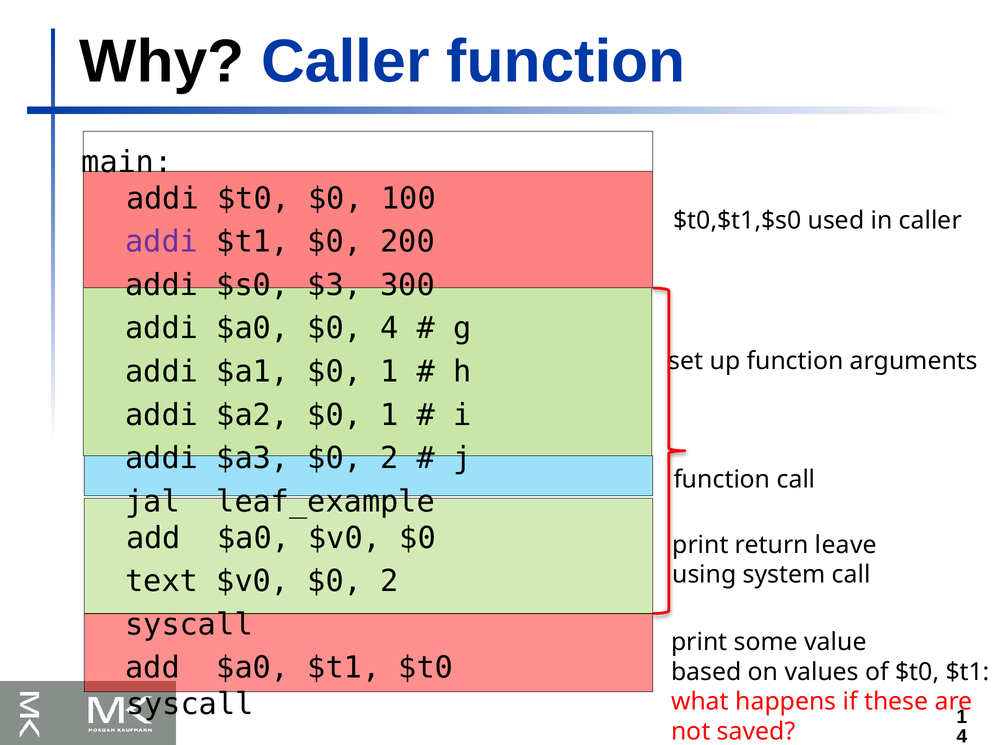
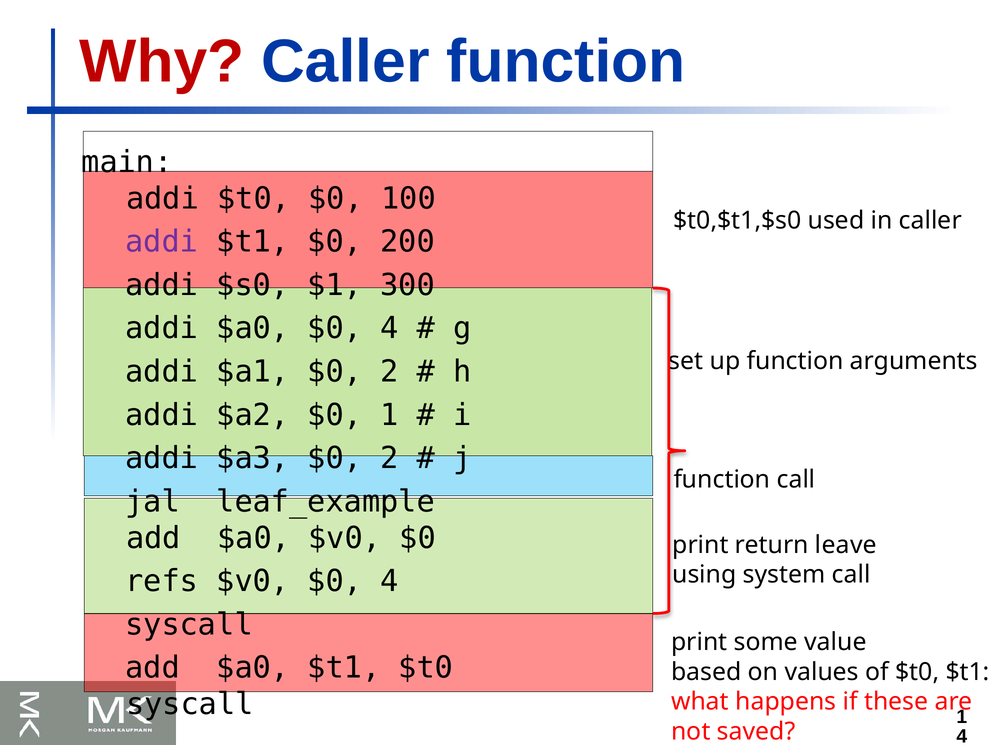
Why colour: black -> red (162, 62)
$3: $3 -> $1 (335, 285)
$a1 $0 1: 1 -> 2 (389, 372)
text: text -> refs (162, 581)
$v0 $0 2: 2 -> 4 (389, 581)
